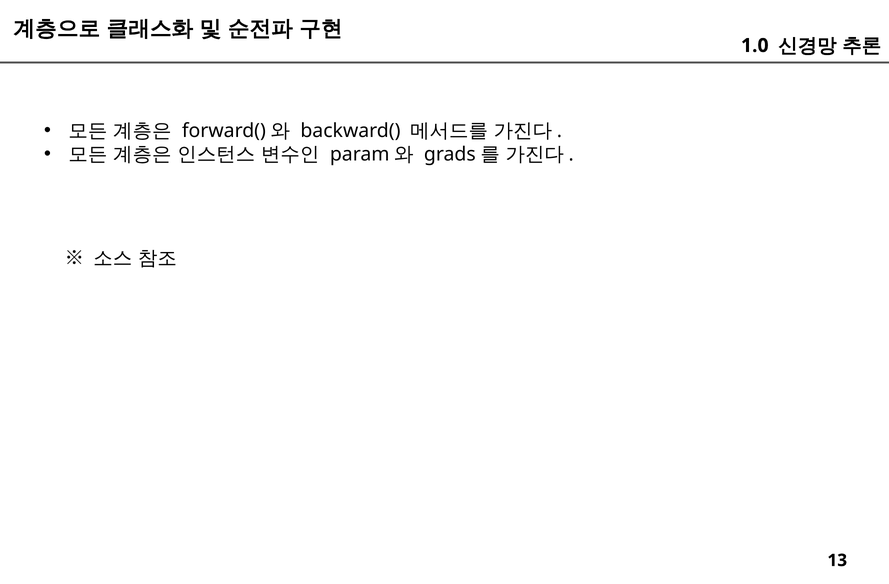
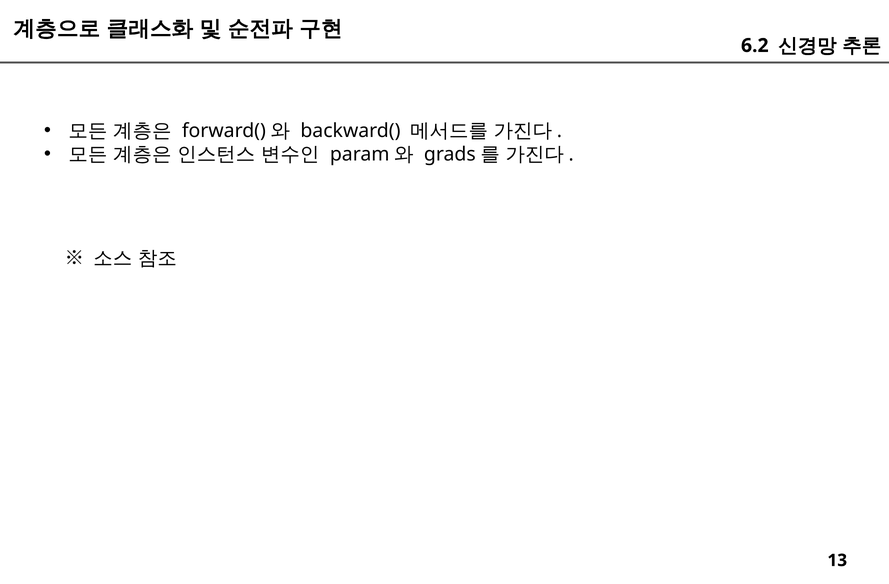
1.0: 1.0 -> 6.2 (755, 46)
